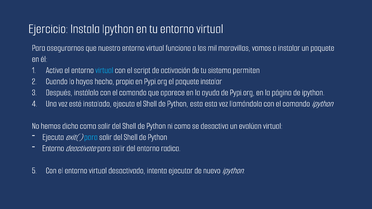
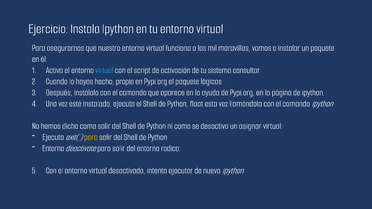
permiten: permiten -> consultar (246, 70)
paquete instalar: instalar -> lógicas (211, 81)
Python esta: esta -> float (196, 104)
evalúan: evalúan -> asignar (250, 126)
para colour: light blue -> yellow (91, 137)
